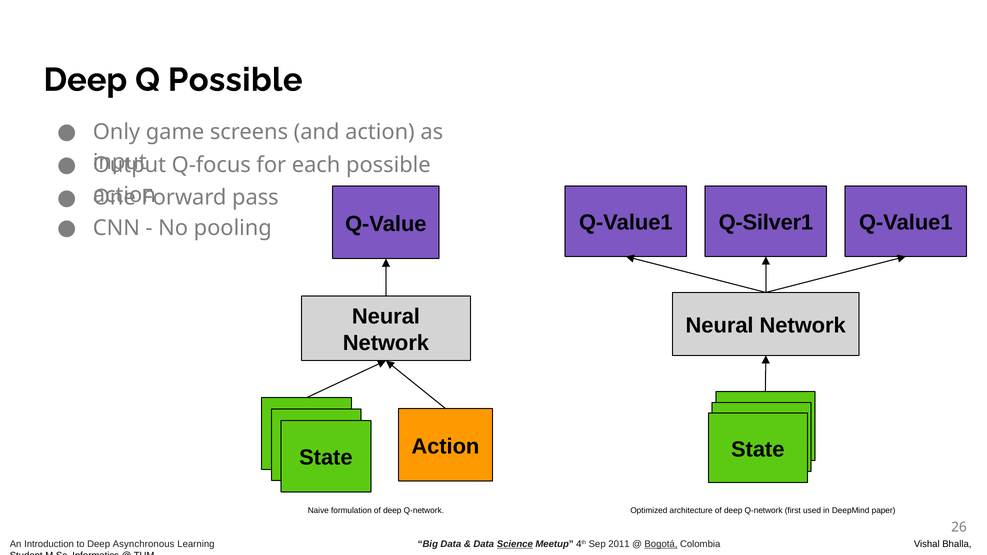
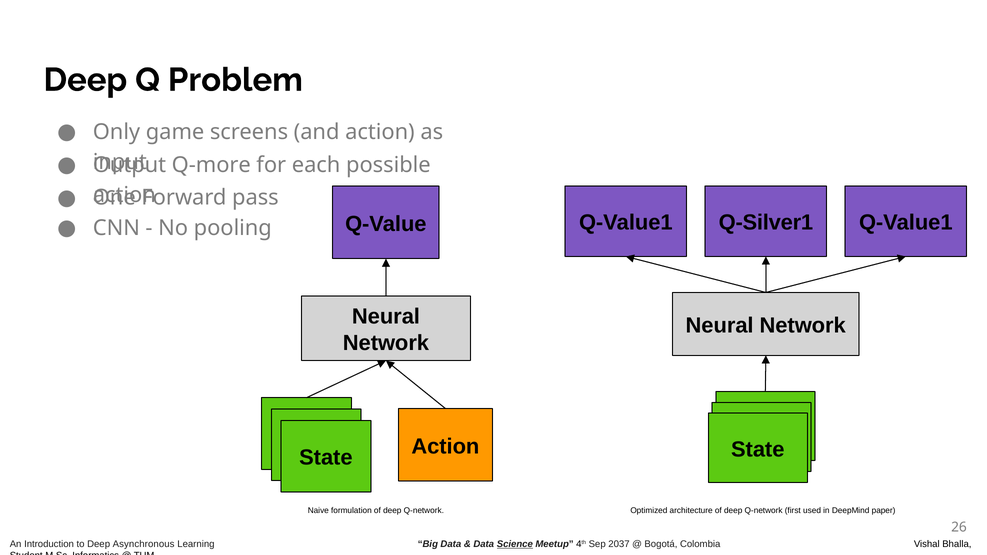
Q Possible: Possible -> Problem (235, 80)
Q-focus: Q-focus -> Q-more (211, 165)
2011: 2011 -> 2037 (619, 544)
Bogotá underline: present -> none (661, 544)
